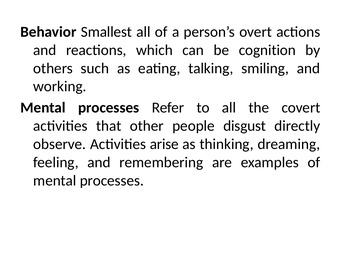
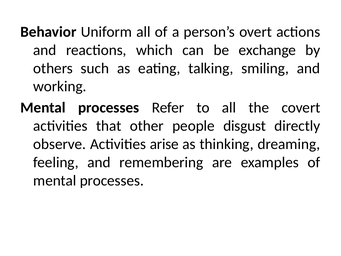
Smallest: Smallest -> Uniform (106, 32)
cognition: cognition -> exchange (267, 50)
